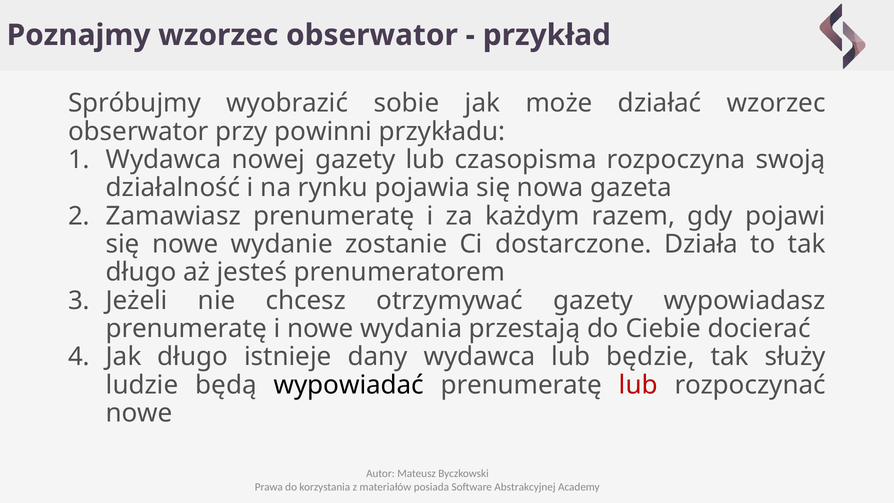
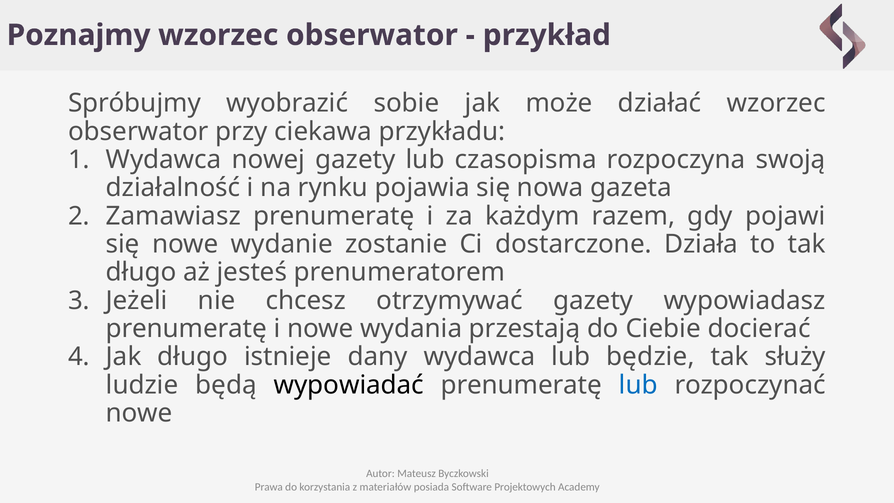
powinni: powinni -> ciekawa (323, 131)
lub colour: red -> blue (638, 385)
Abstrakcyjnej: Abstrakcyjnej -> Projektowych (525, 487)
